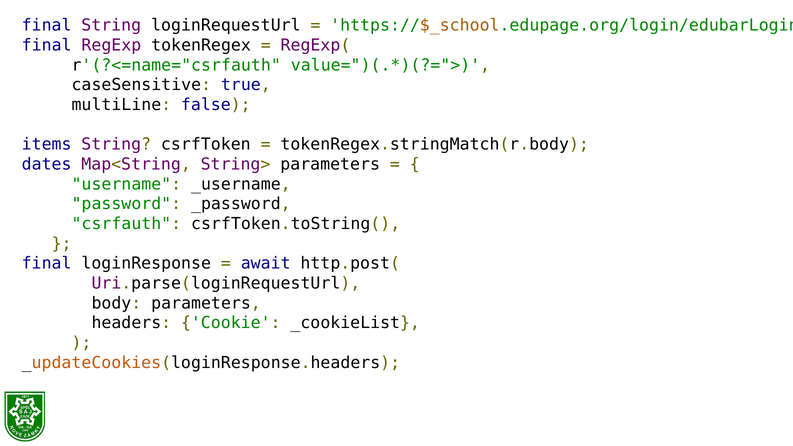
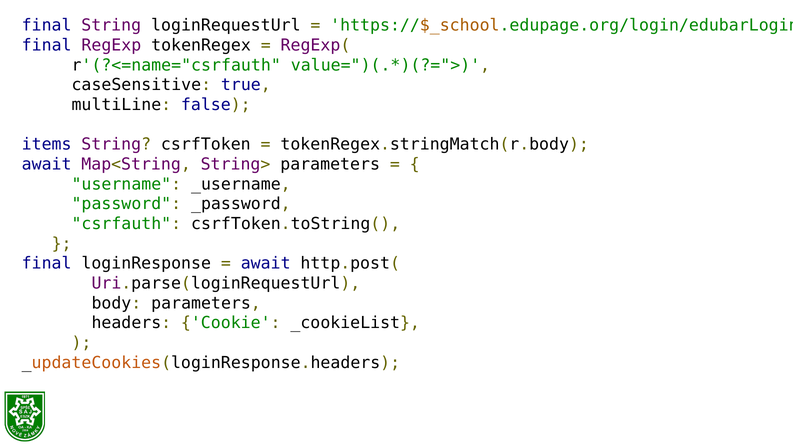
dates: dates -> await (47, 164)
